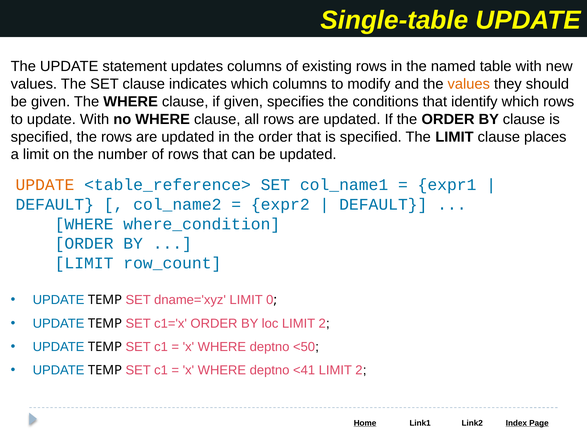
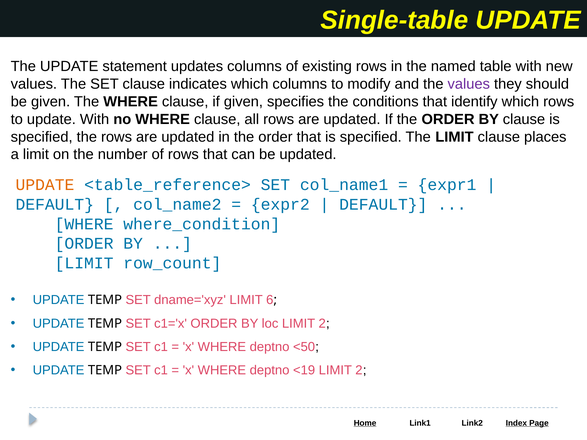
values colour: orange -> purple (469, 84)
0: 0 -> 6 (270, 300)
<41: <41 -> <19 (304, 371)
